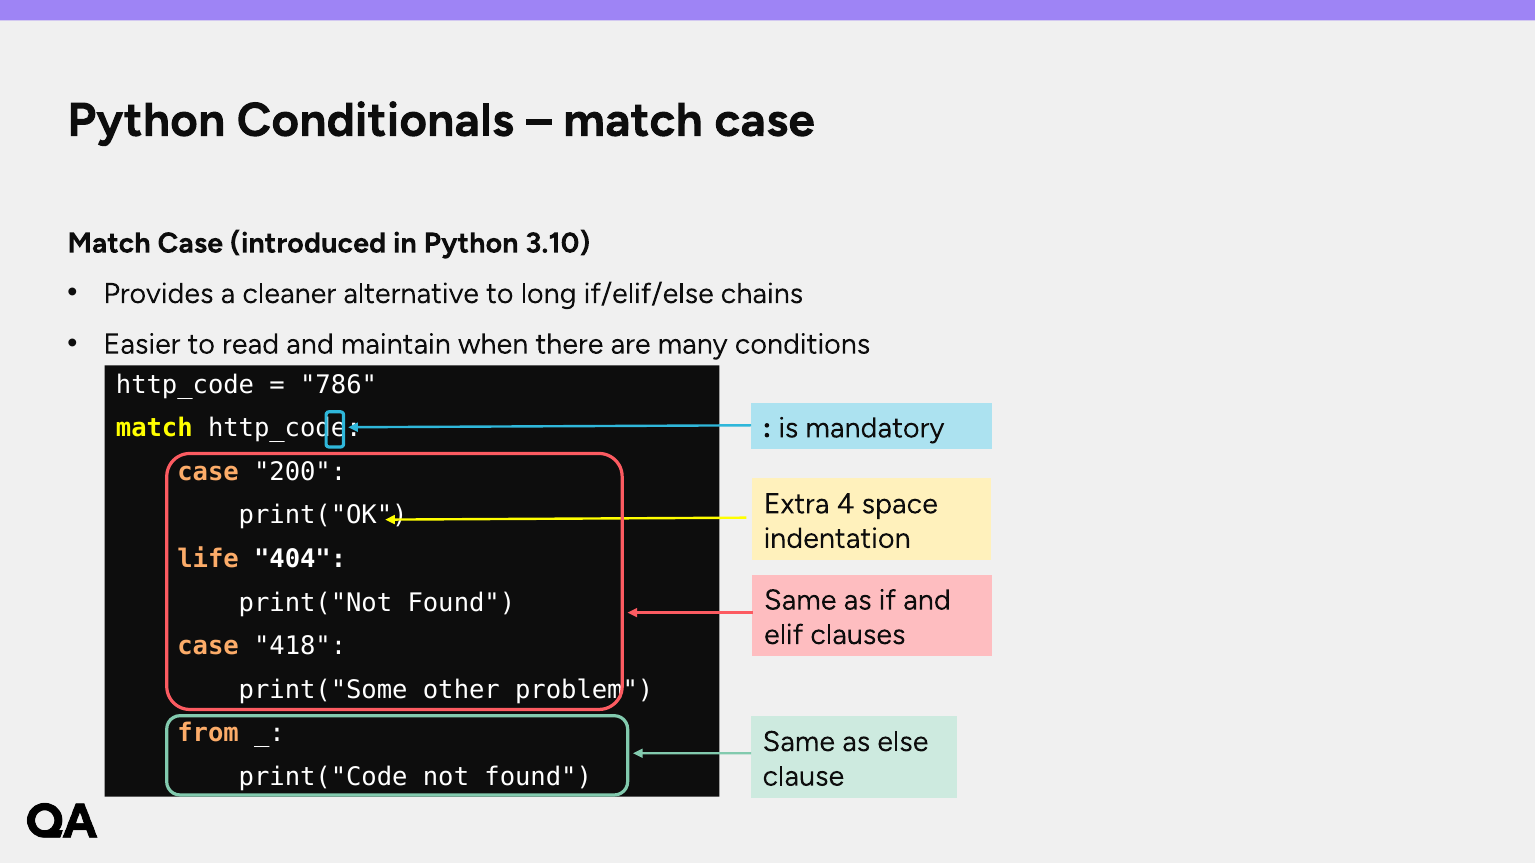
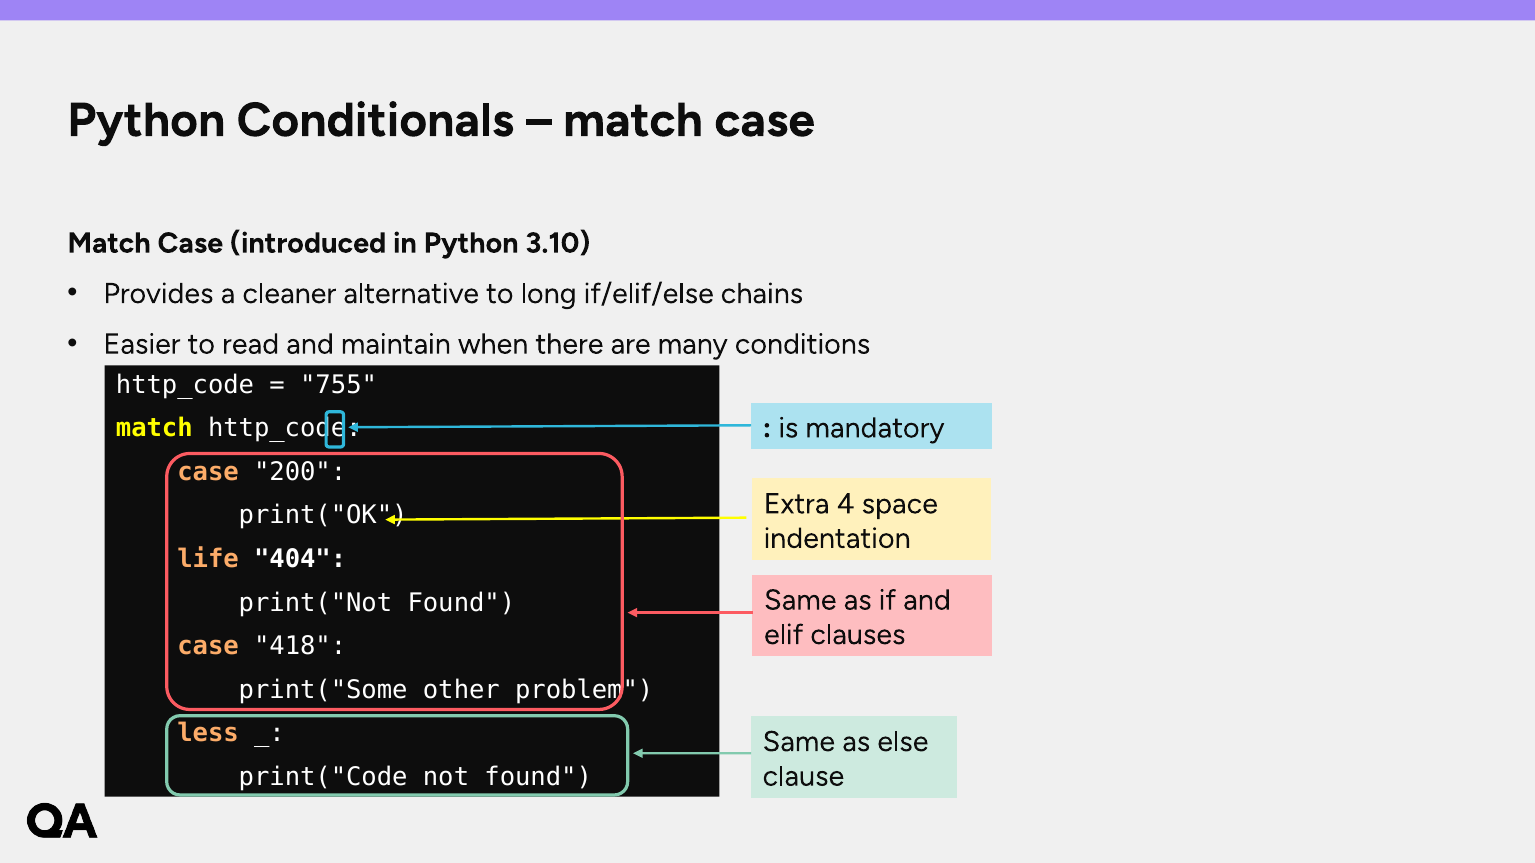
786: 786 -> 755 (339, 385)
from: from -> less (208, 734)
